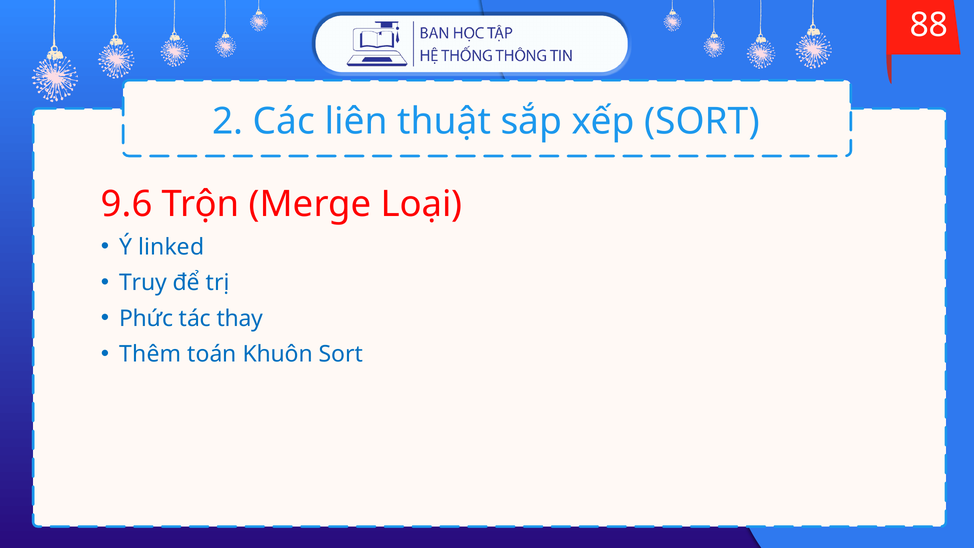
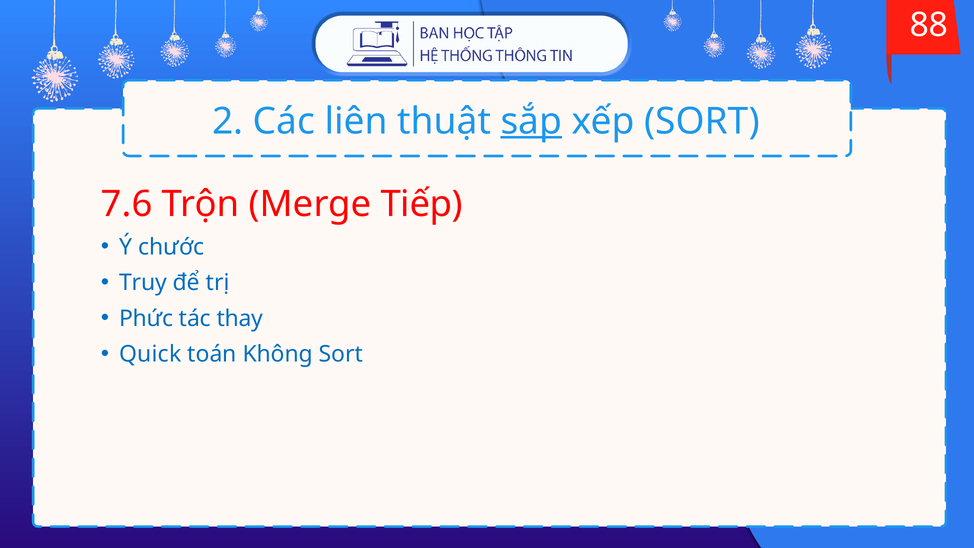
sắp underline: none -> present (531, 121)
9.6: 9.6 -> 7.6 (127, 204)
Loại: Loại -> Tiếp (422, 204)
linked: linked -> chước (171, 247)
Thêm: Thêm -> Quick (150, 354)
Khuôn: Khuôn -> Không (278, 354)
